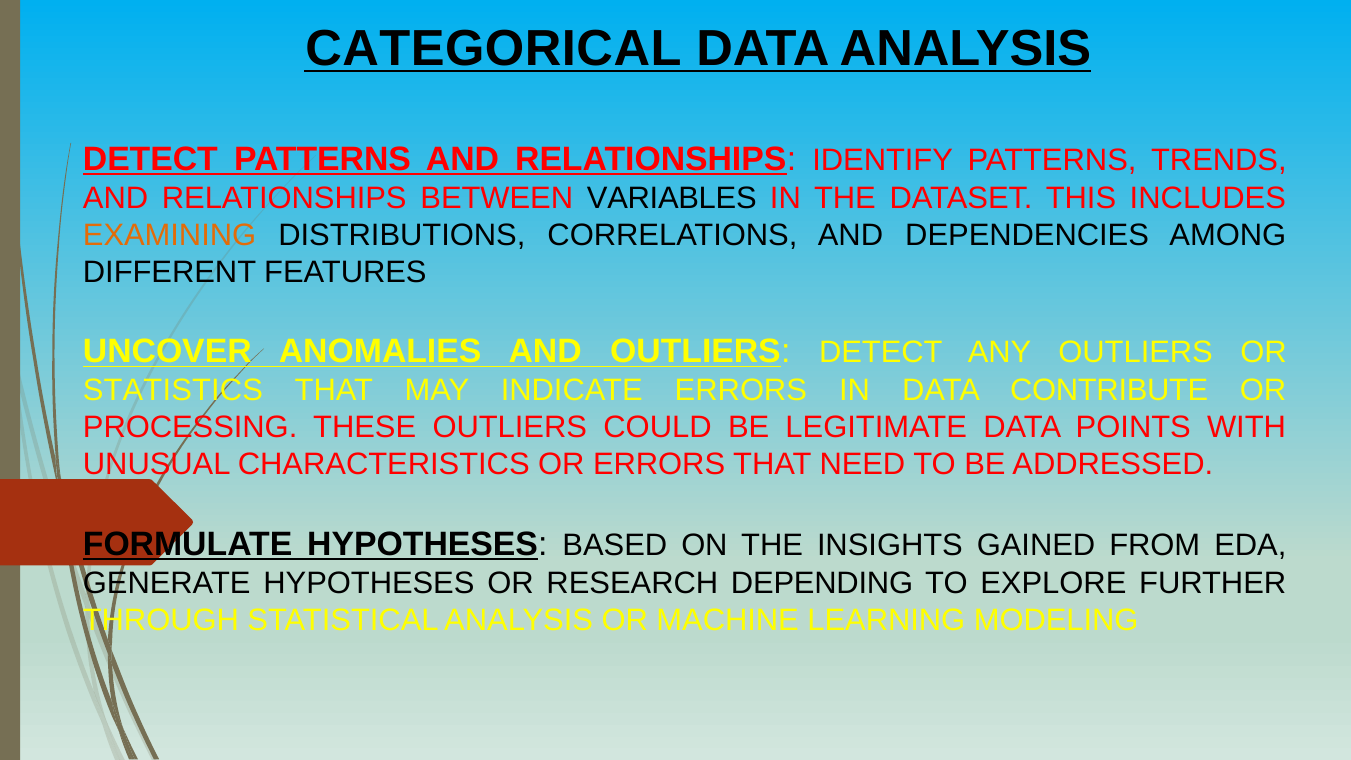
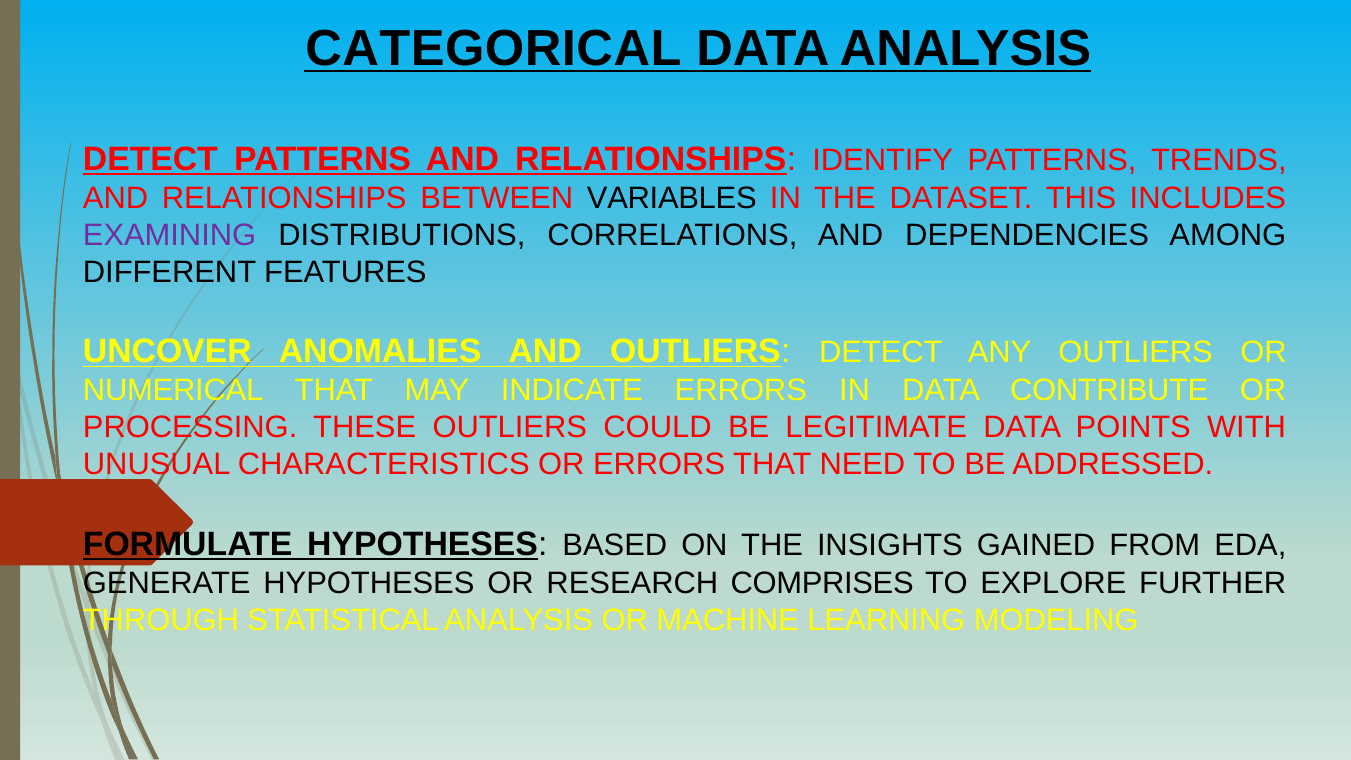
EXAMINING colour: orange -> purple (170, 235)
STATISTICS: STATISTICS -> NUMERICAL (173, 390)
DEPENDING: DEPENDING -> COMPRISES (822, 583)
